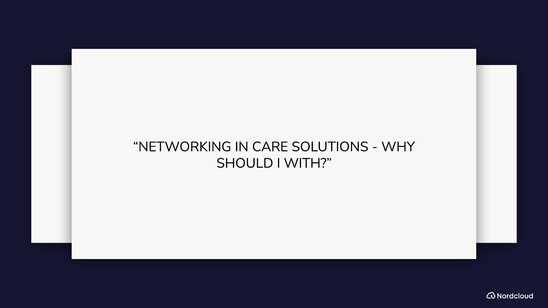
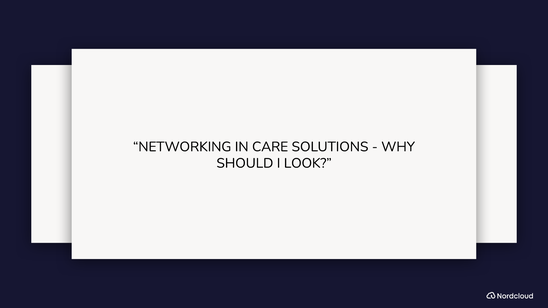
WITH: WITH -> LOOK (308, 163)
